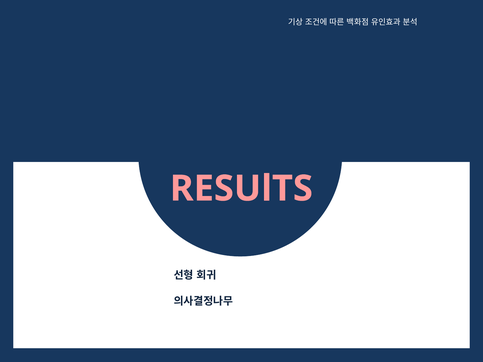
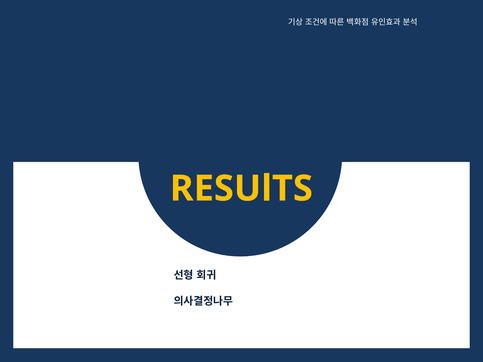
RESUlTS colour: pink -> yellow (241, 189)
